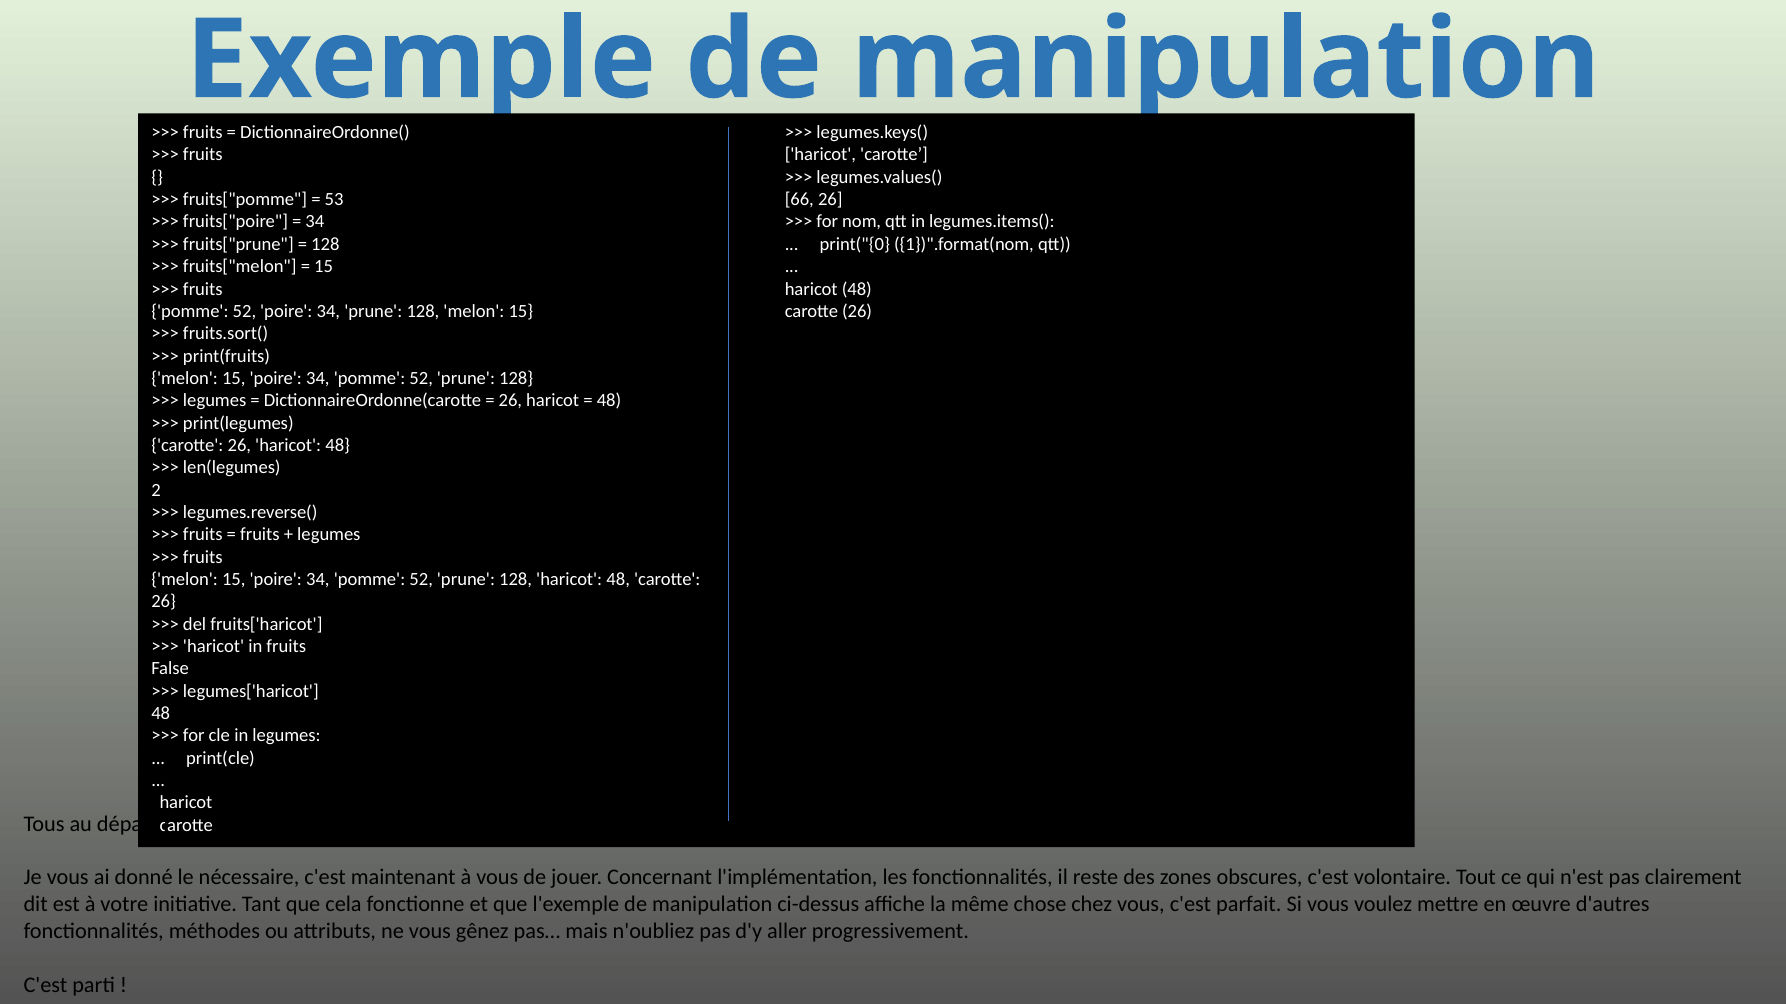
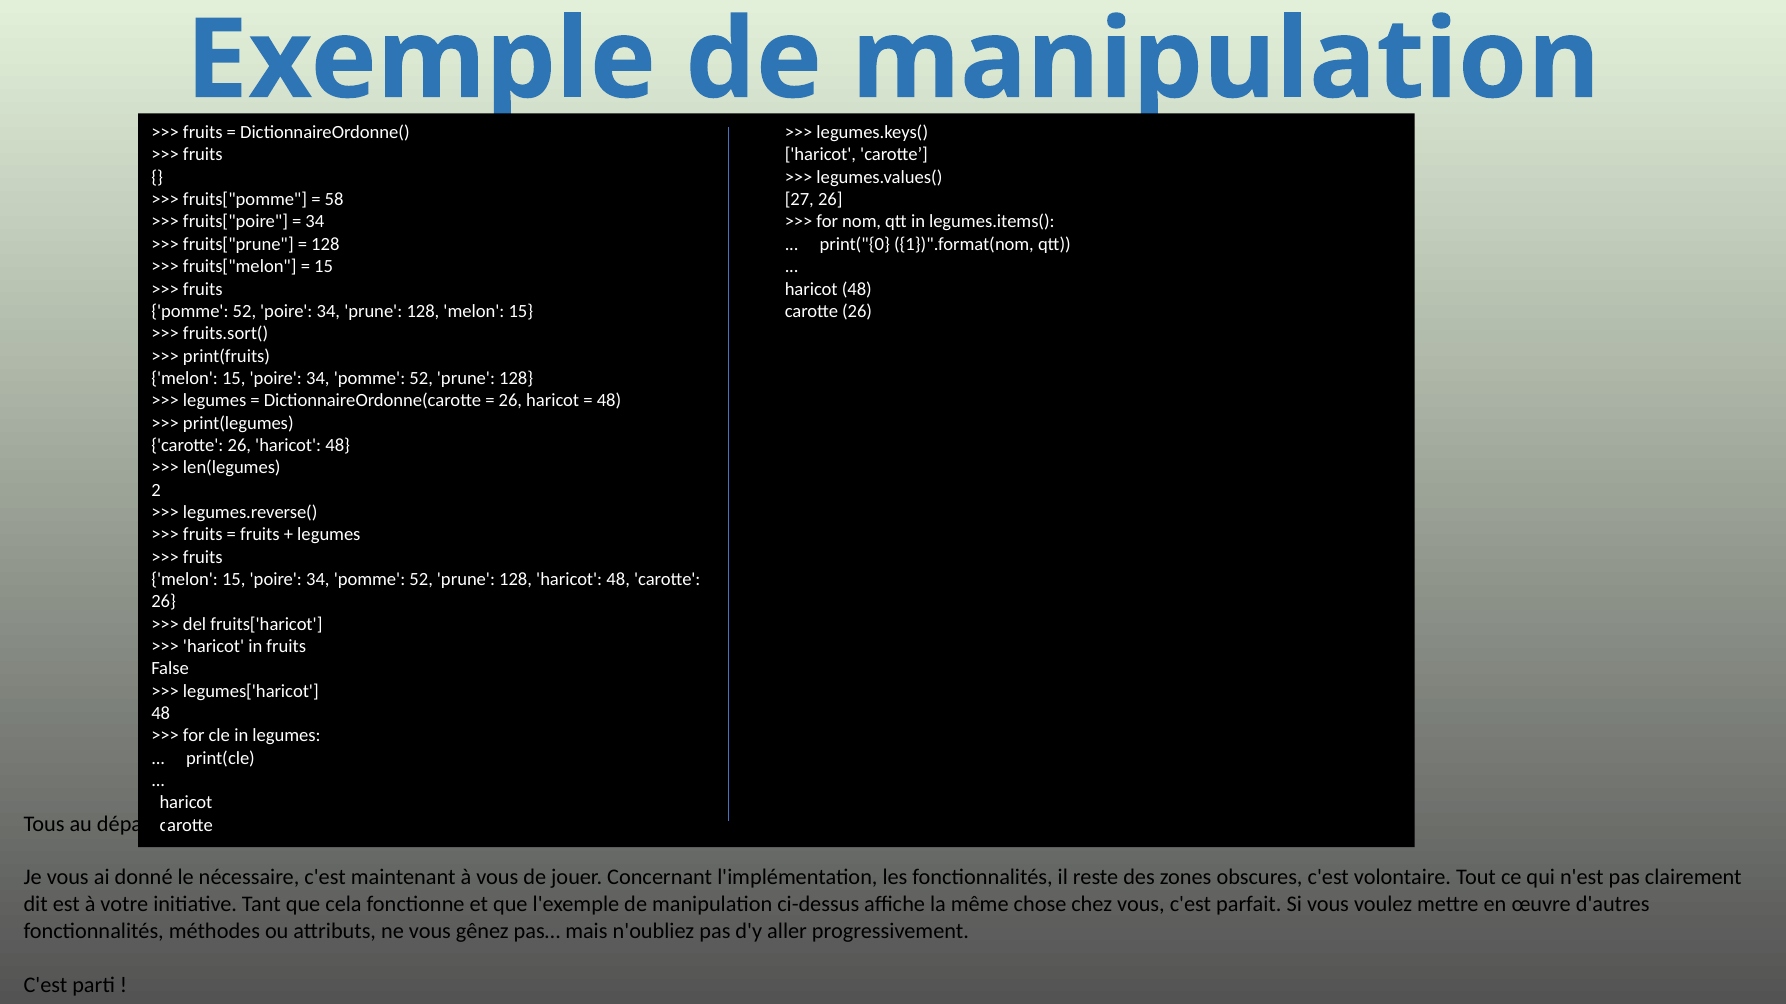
53: 53 -> 58 (334, 200)
66: 66 -> 27 (799, 200)
